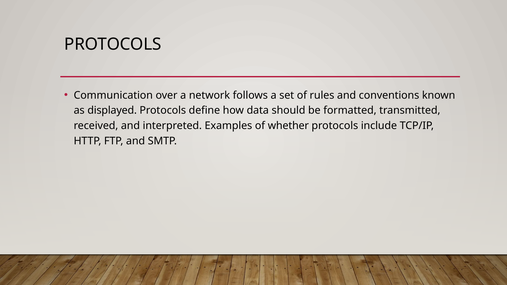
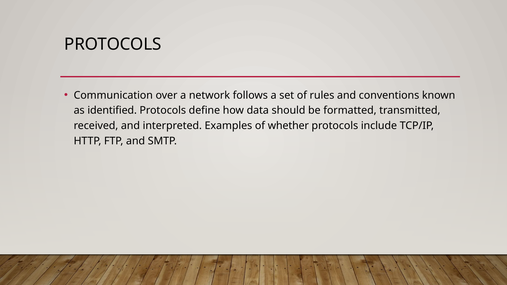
displayed: displayed -> identified (112, 111)
